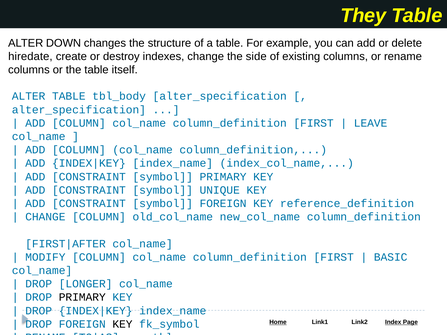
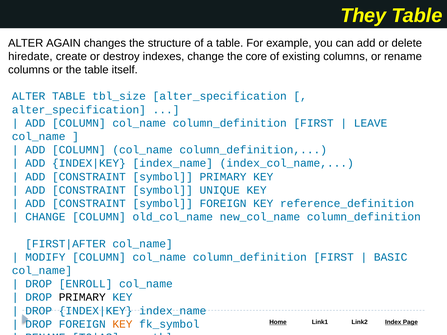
DOWN: DOWN -> AGAIN (63, 43)
side: side -> core (256, 57)
tbl_body: tbl_body -> tbl_size (119, 96)
LONGER: LONGER -> ENROLL (86, 284)
KEY colour: black -> orange (122, 324)
